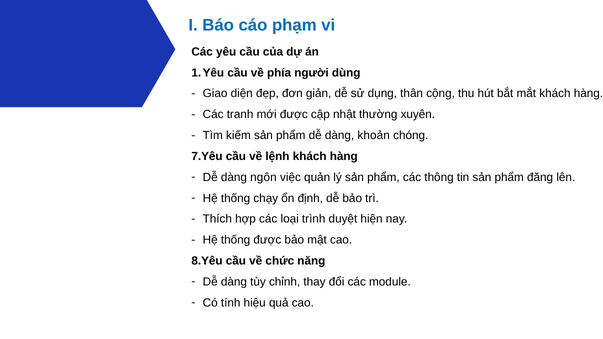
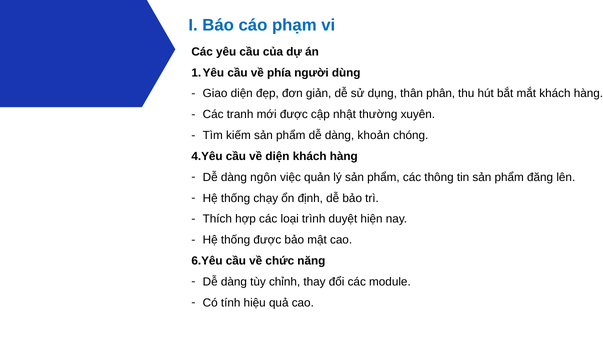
cộng: cộng -> phân (441, 94)
7.Yêu: 7.Yêu -> 4.Yêu (207, 156)
về lệnh: lệnh -> diện (278, 156)
8.Yêu: 8.Yêu -> 6.Yêu (207, 261)
